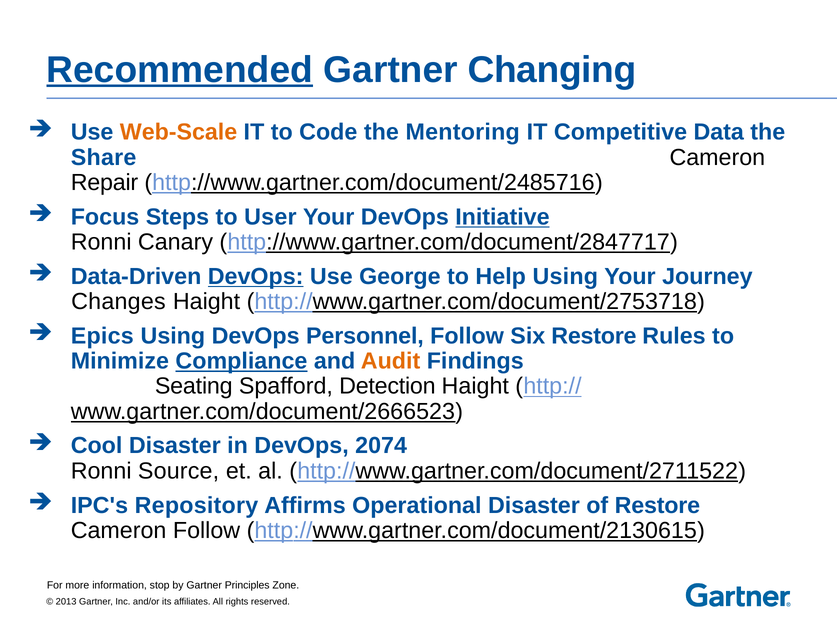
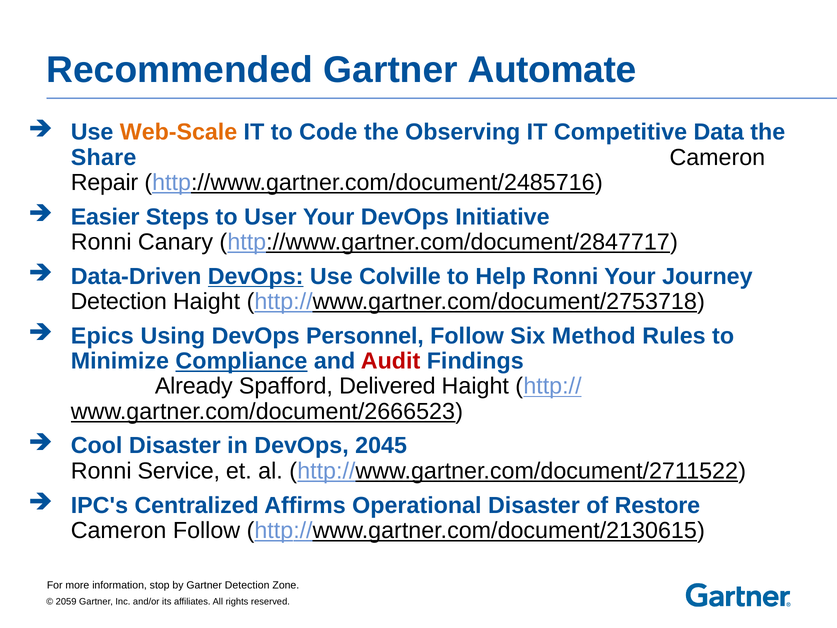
Recommended underline: present -> none (180, 70)
Changing: Changing -> Automate (552, 70)
Mentoring: Mentoring -> Observing (463, 132)
Focus: Focus -> Easier (105, 217)
Initiative underline: present -> none (502, 217)
George: George -> Colville (400, 276)
Help Using: Using -> Ronni (565, 276)
Changes: Changes -> Detection (119, 301)
Six Restore: Restore -> Method (594, 336)
Audit colour: orange -> red (391, 361)
Seating: Seating -> Already (194, 386)
Detection: Detection -> Delivered (387, 386)
2074: 2074 -> 2045 (381, 446)
Source: Source -> Service (179, 471)
Repository: Repository -> Centralized (197, 505)
Principles: Principles -> Detection (247, 585)
2013: 2013 -> 2059 (66, 602)
